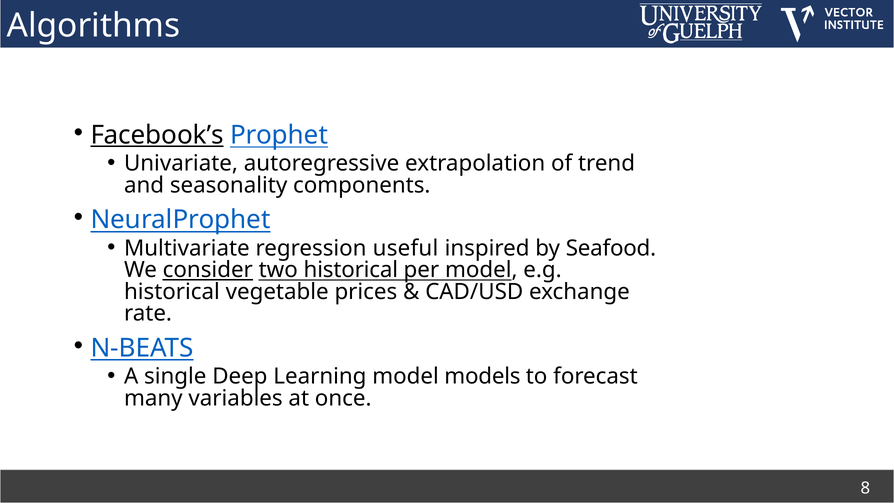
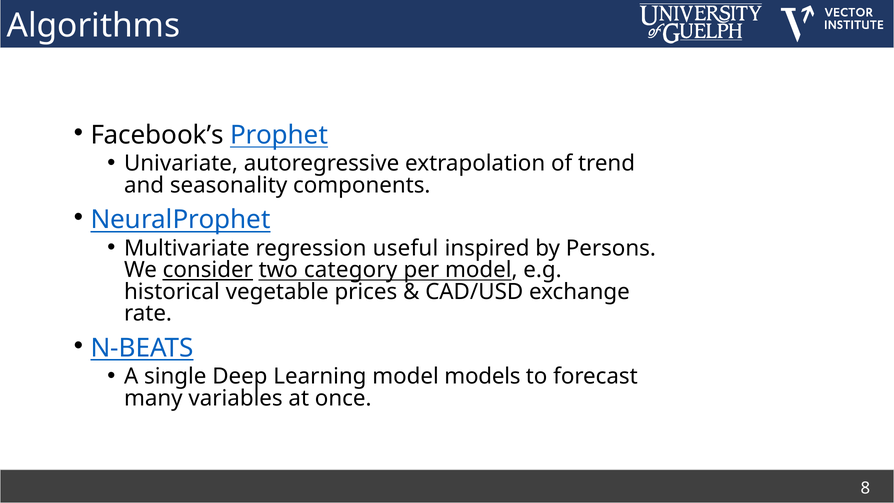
Facebook’s underline: present -> none (157, 135)
Seafood: Seafood -> Persons (611, 248)
two historical: historical -> category (351, 270)
